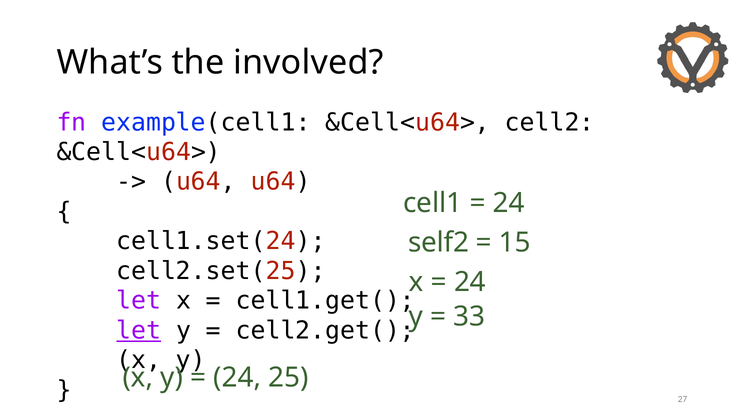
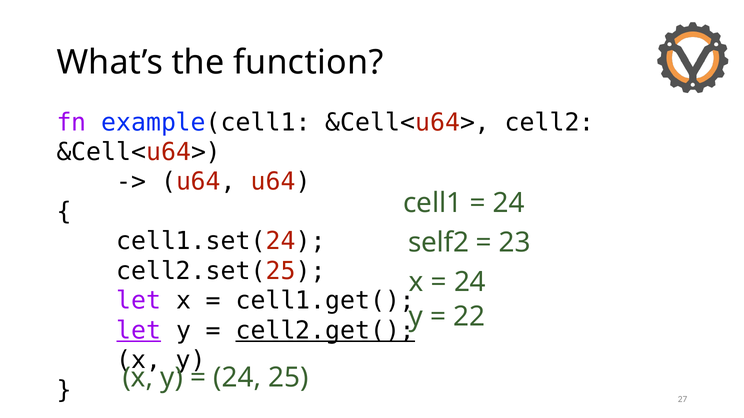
involved: involved -> function (308, 62)
15: 15 -> 23 (515, 243)
33: 33 -> 22 (469, 317)
cell2.get( underline: none -> present (325, 331)
